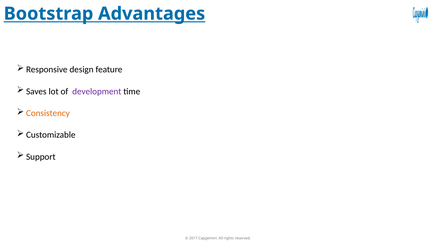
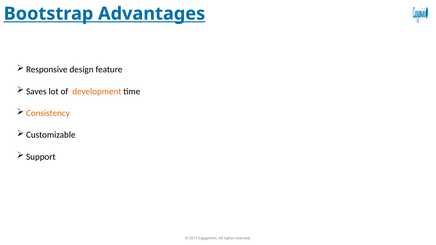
development colour: purple -> orange (97, 91)
